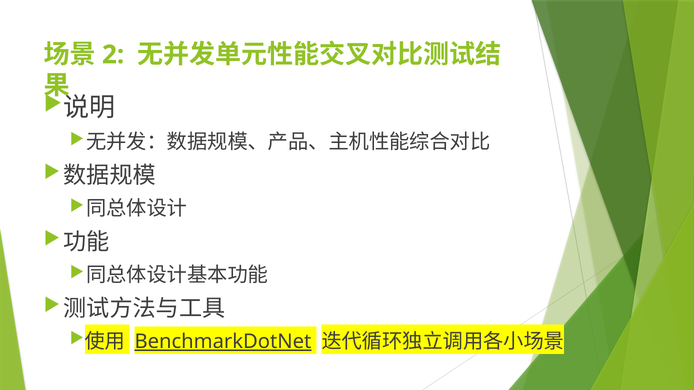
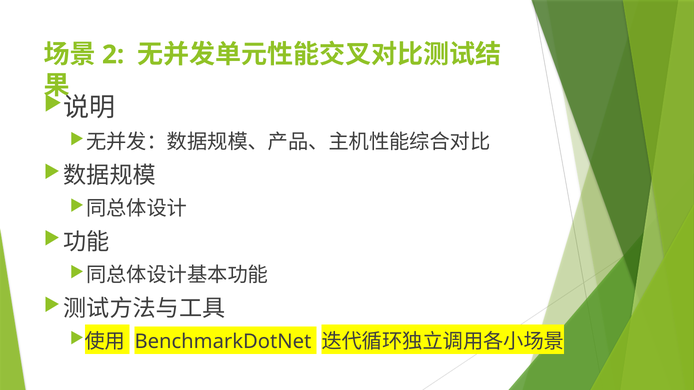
BenchmarkDotNet underline: present -> none (223, 342)
